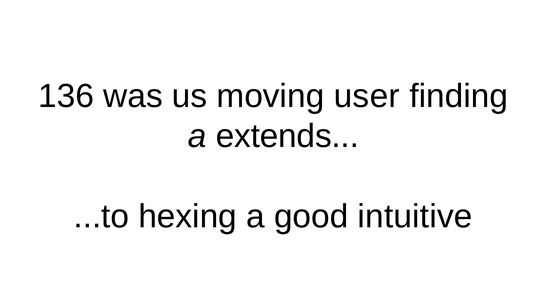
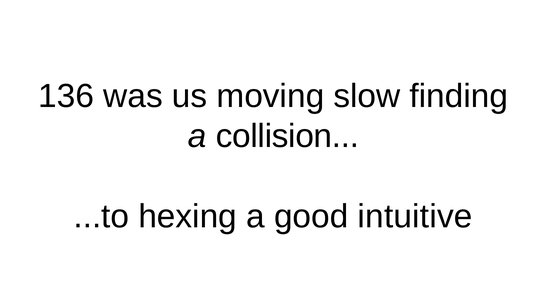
user: user -> slow (367, 96)
extends: extends -> collision (287, 136)
